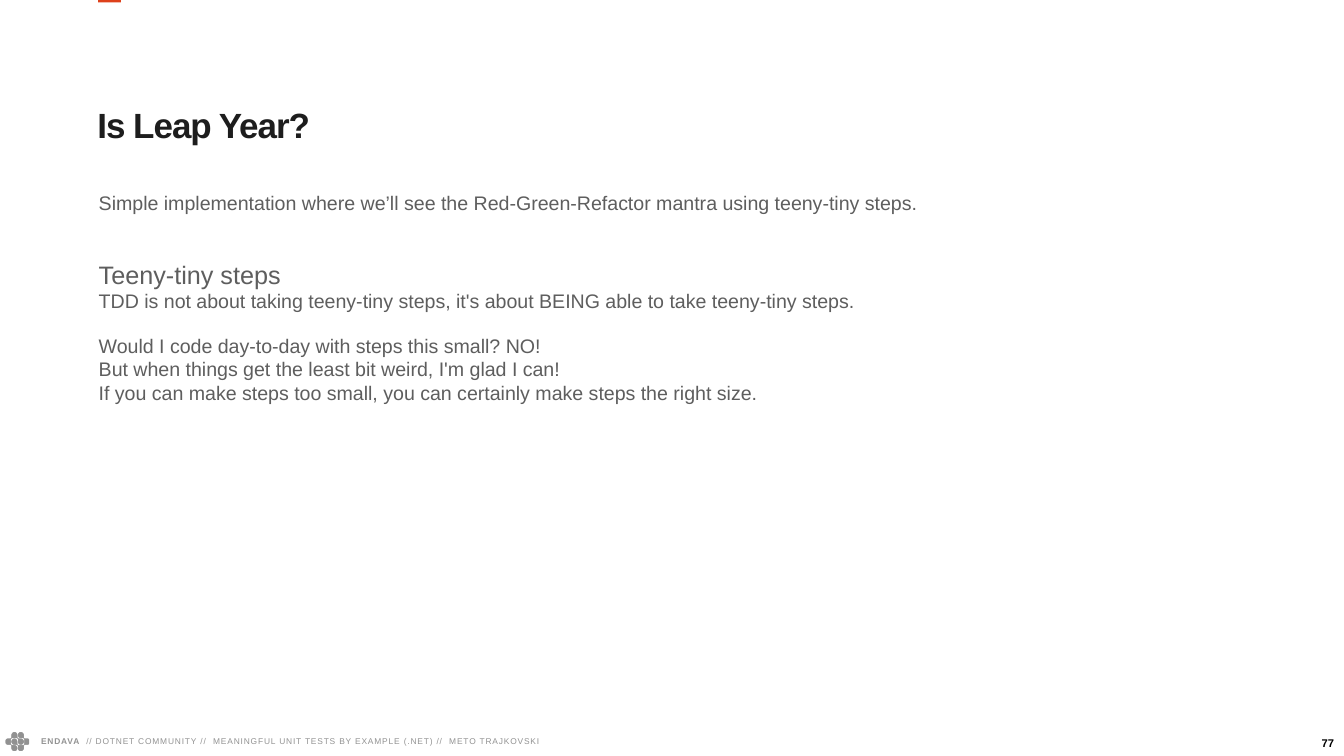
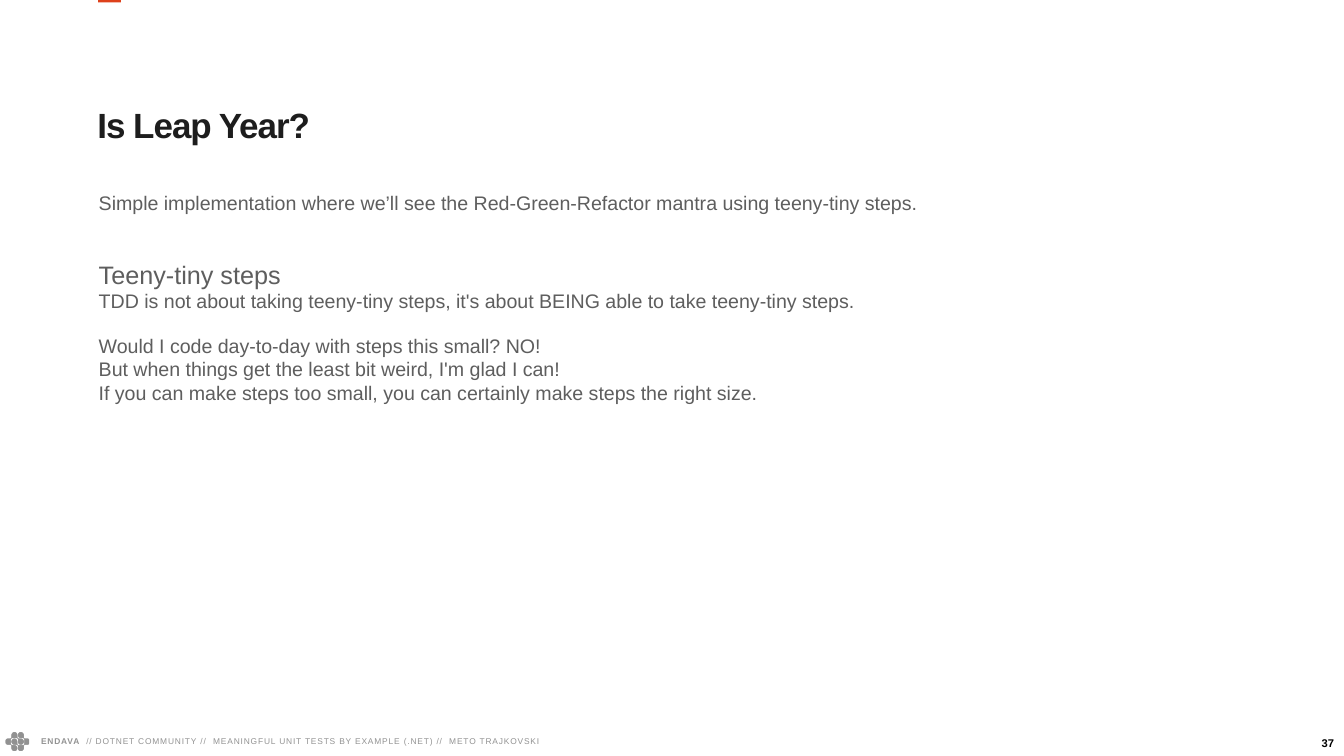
77: 77 -> 37 (1328, 744)
